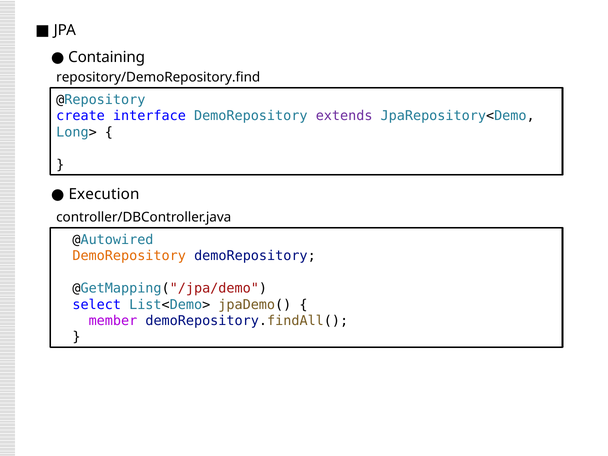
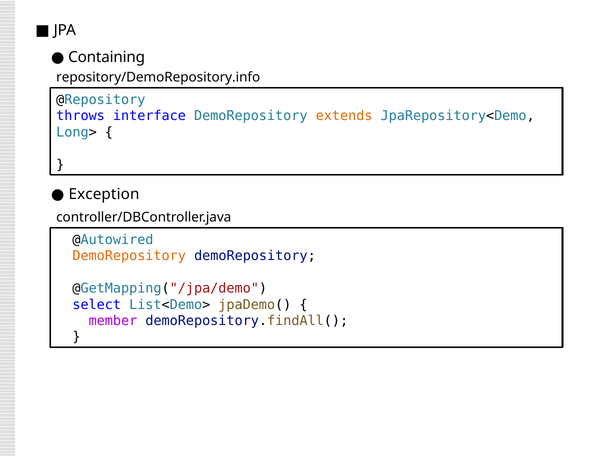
repository/DemoRepository.find: repository/DemoRepository.find -> repository/DemoRepository.info (158, 77)
create: create -> throws (81, 116)
extends colour: purple -> orange (344, 116)
Execution: Execution -> Exception (104, 194)
